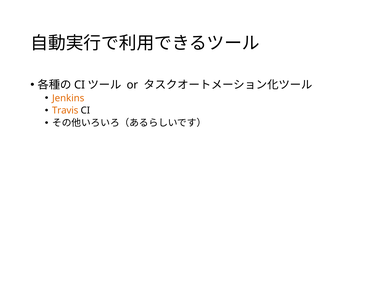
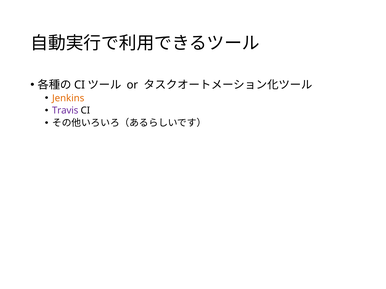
Travis colour: orange -> purple (65, 111)
